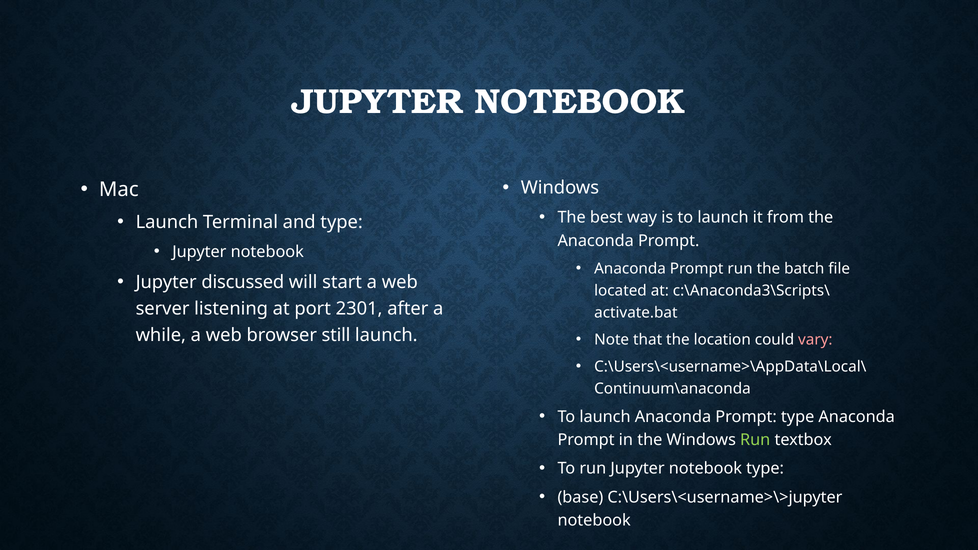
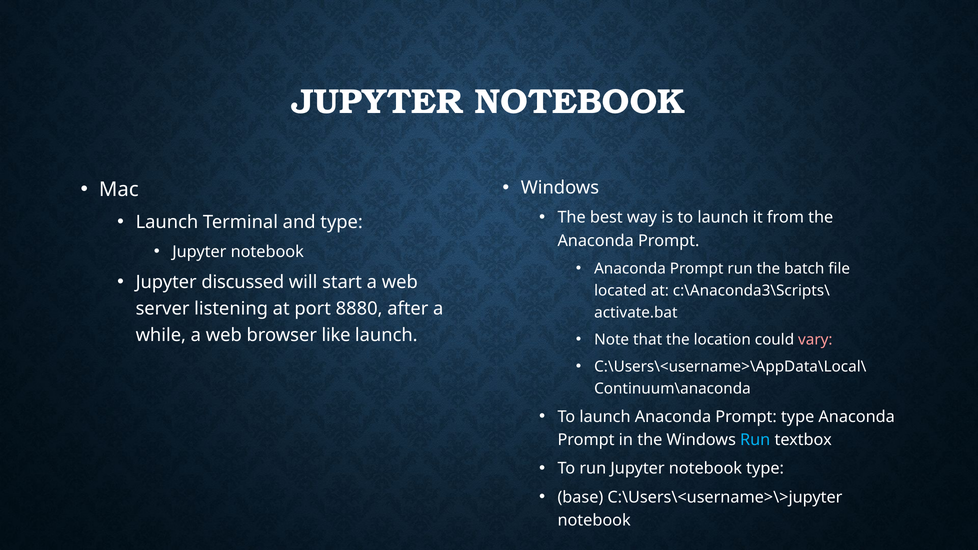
2301: 2301 -> 8880 (359, 309)
still: still -> like (336, 335)
Run colour: light green -> light blue (755, 440)
